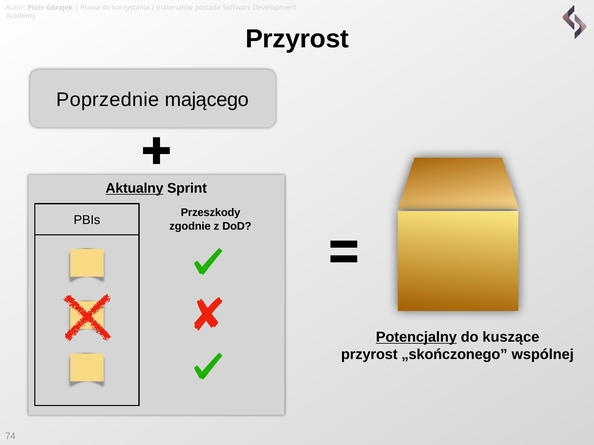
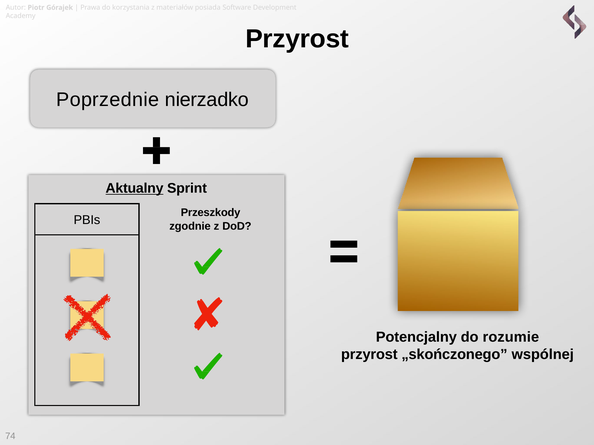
mającego: mającego -> nierzadko (207, 100)
Potencjalny underline: present -> none (416, 337)
kuszące: kuszące -> rozumie (511, 337)
